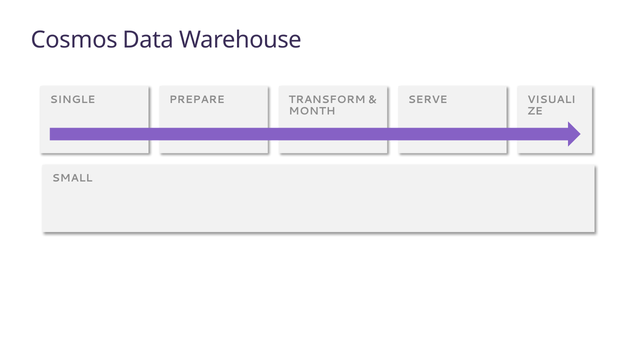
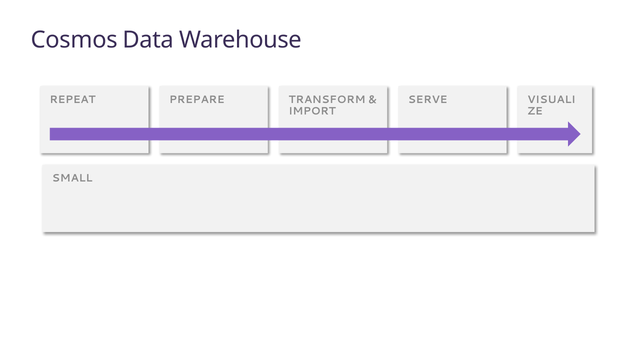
SINGLE: SINGLE -> REPEAT (73, 100)
MONTH: MONTH -> IMPORT (312, 111)
